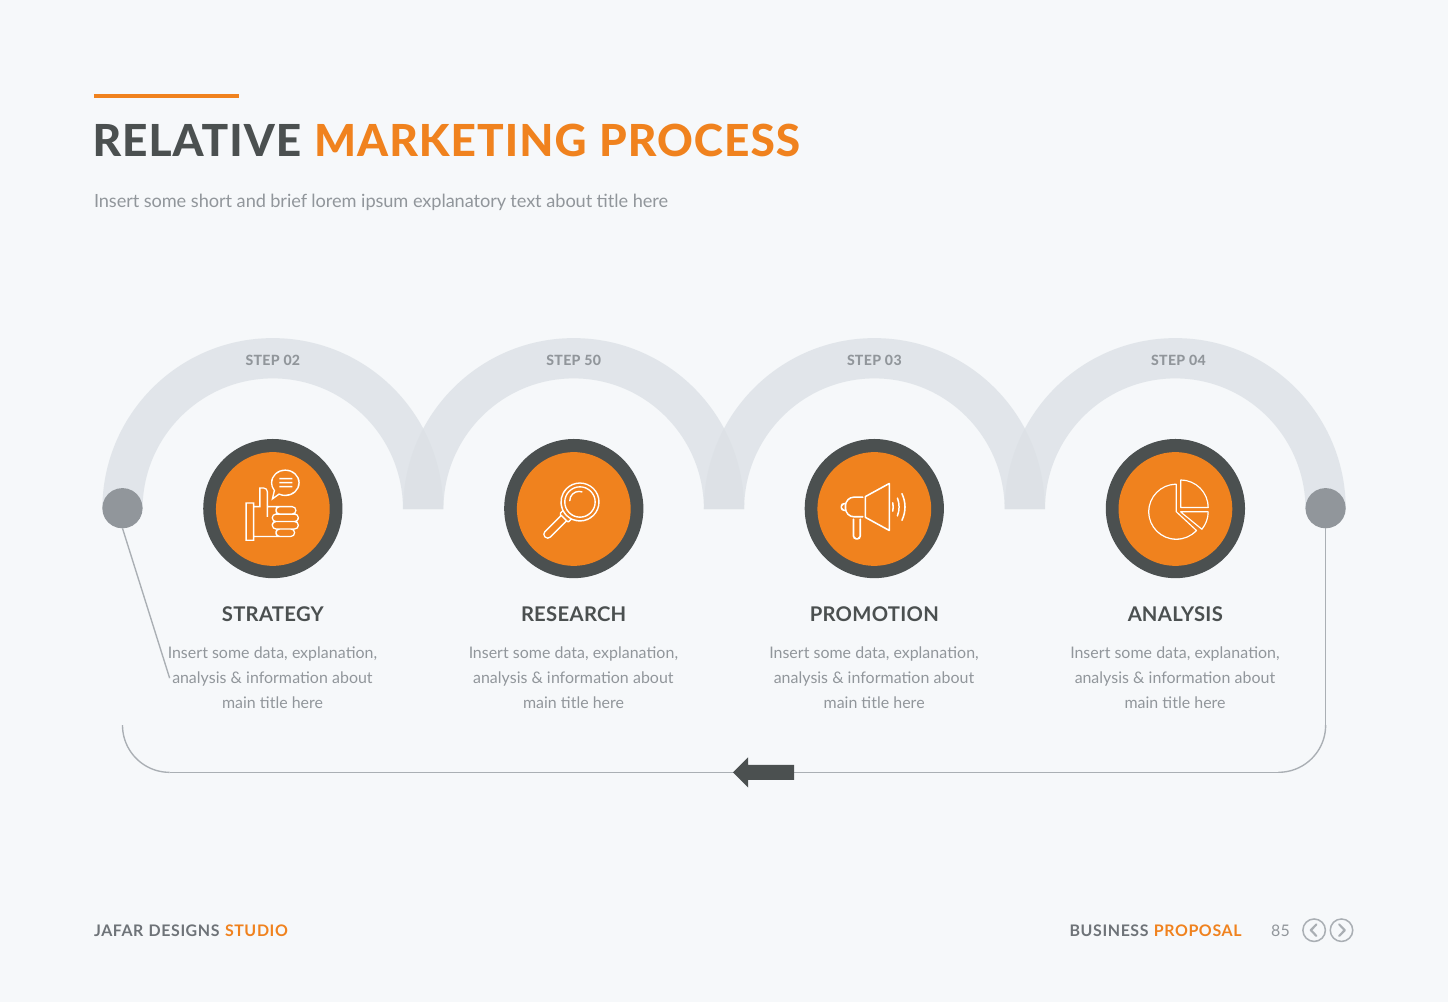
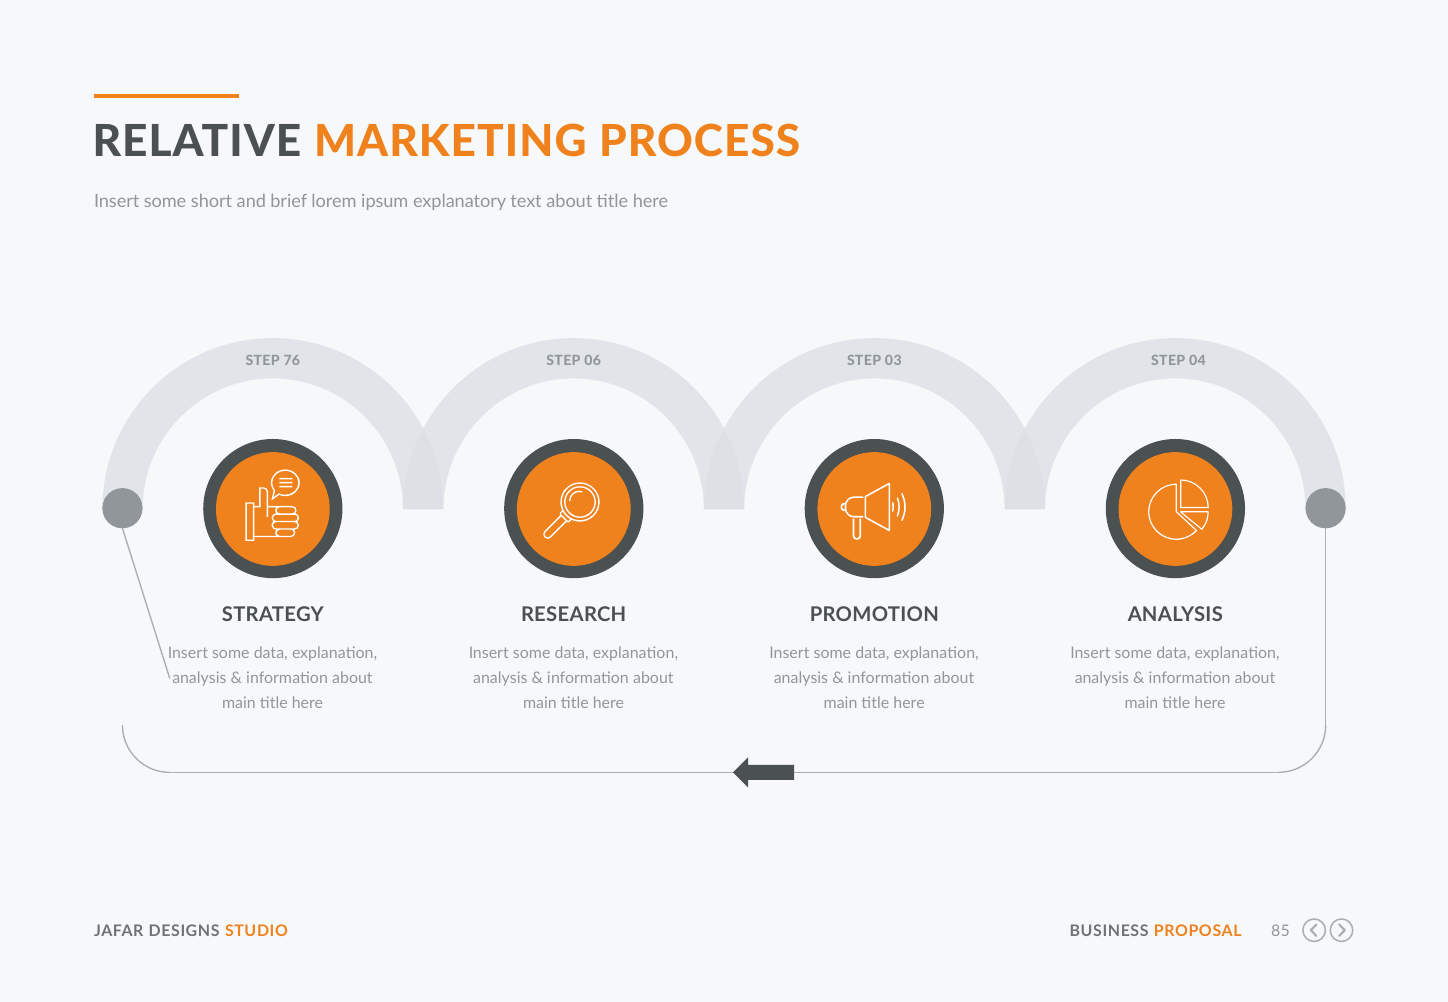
02: 02 -> 76 (292, 361)
50: 50 -> 06 (593, 361)
